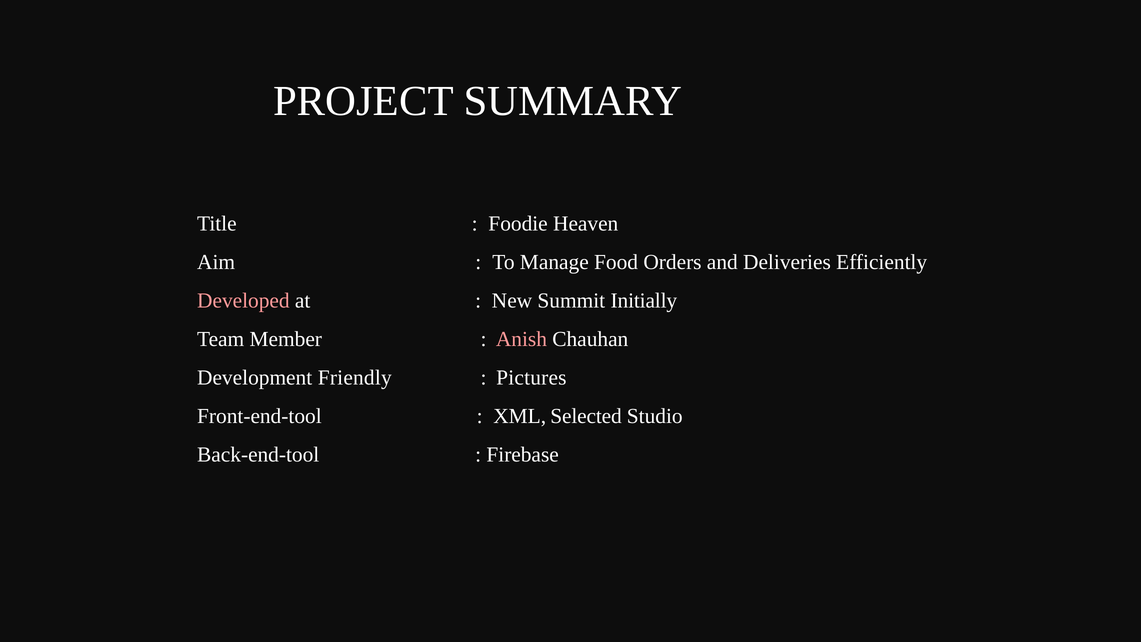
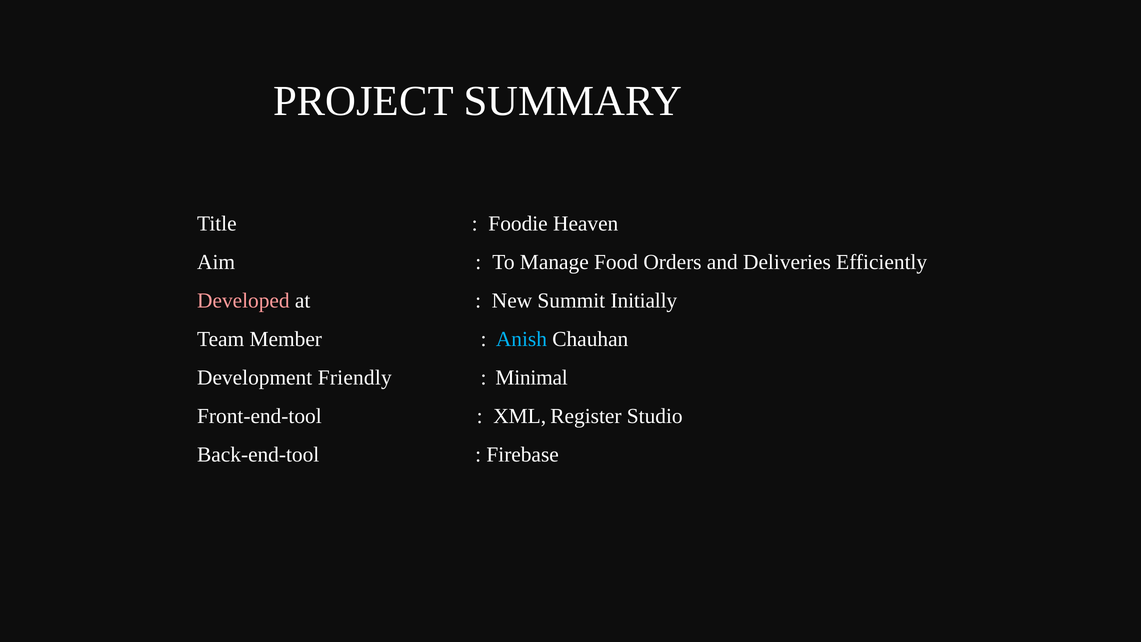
Anish colour: pink -> light blue (521, 339)
Pictures: Pictures -> Minimal (532, 378)
Selected: Selected -> Register (586, 416)
